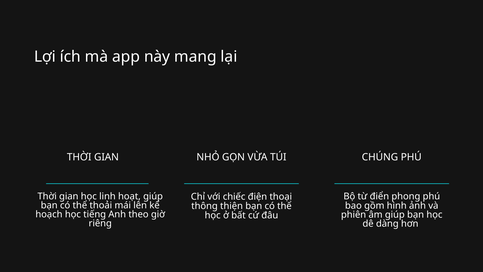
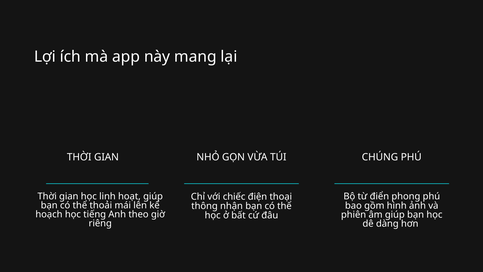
thiện: thiện -> nhận (232, 206)
